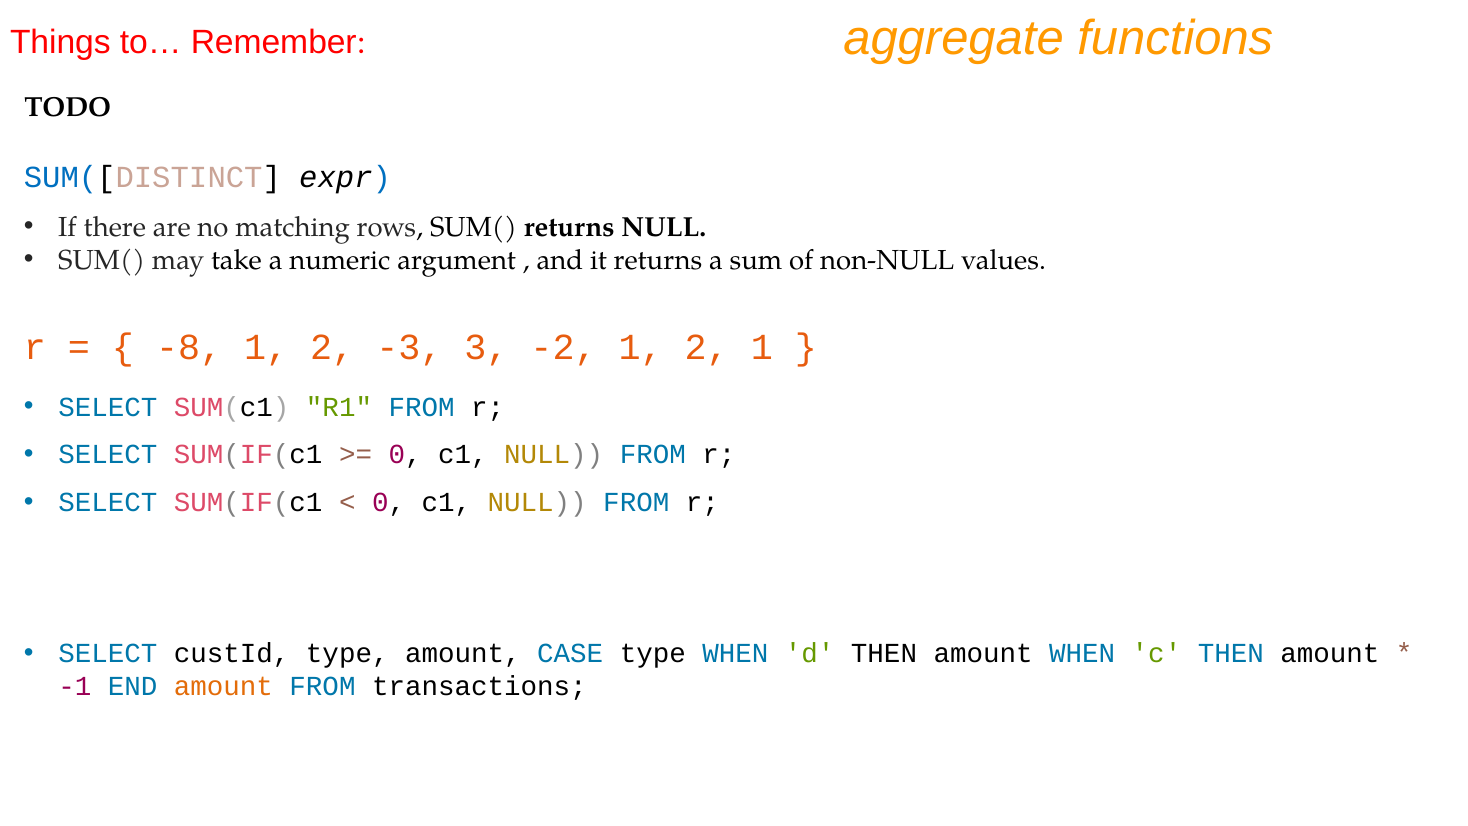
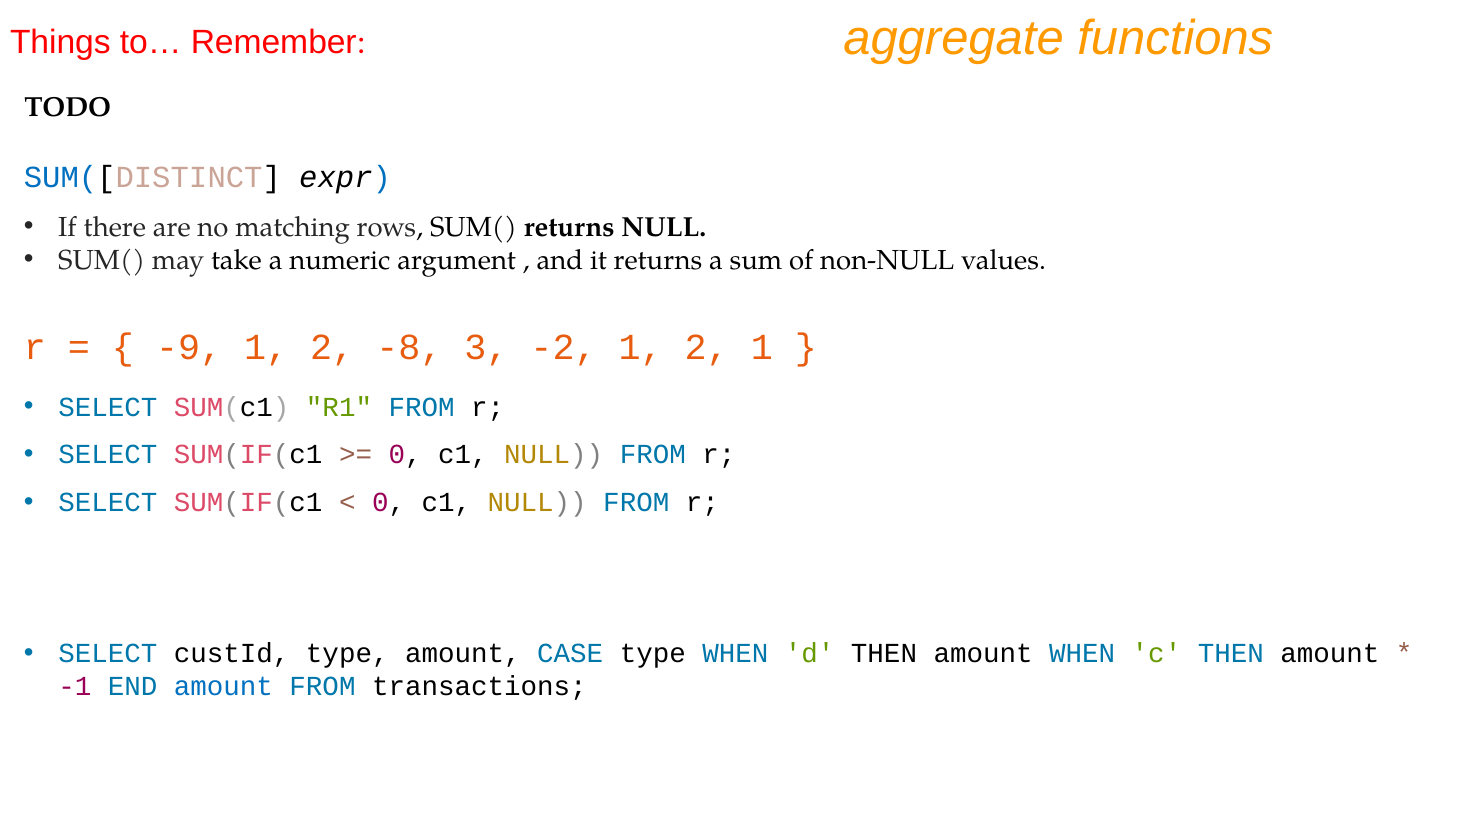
-8: -8 -> -9 (189, 347)
-3: -3 -> -8 (409, 347)
amount colour: orange -> blue (223, 687)
